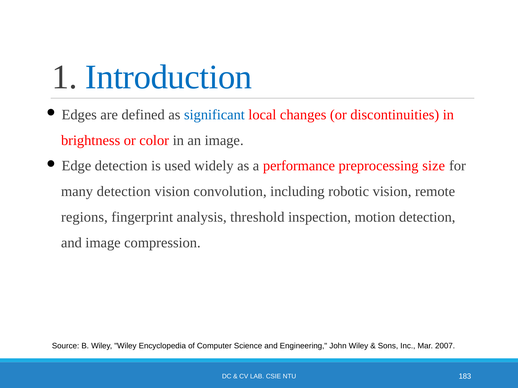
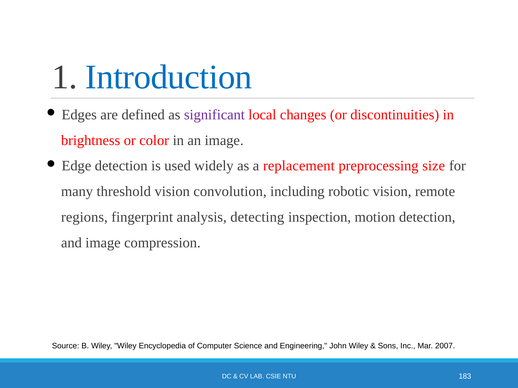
significant colour: blue -> purple (214, 115)
performance: performance -> replacement (299, 166)
many detection: detection -> threshold (124, 192)
threshold: threshold -> detecting (257, 217)
